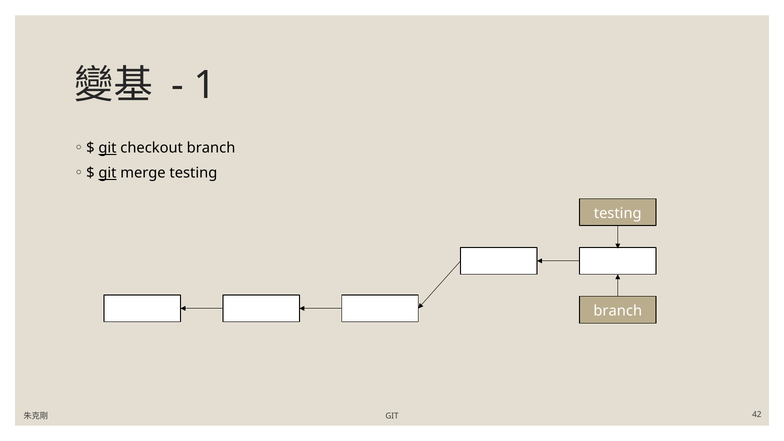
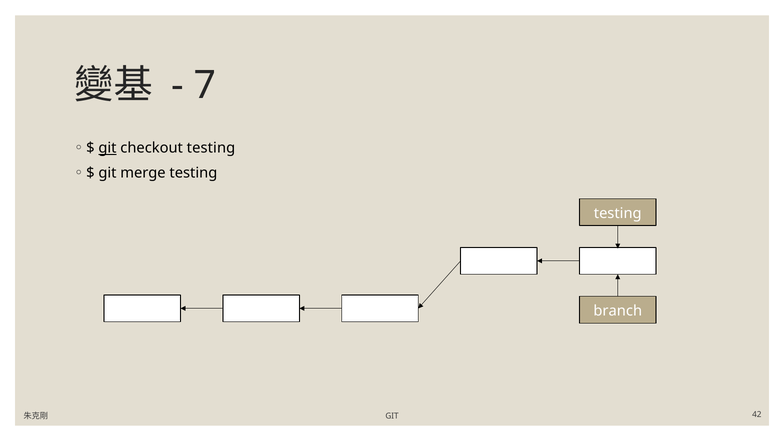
1: 1 -> 7 (205, 85)
checkout branch: branch -> testing (211, 148)
git underline: present -> none (107, 173)
